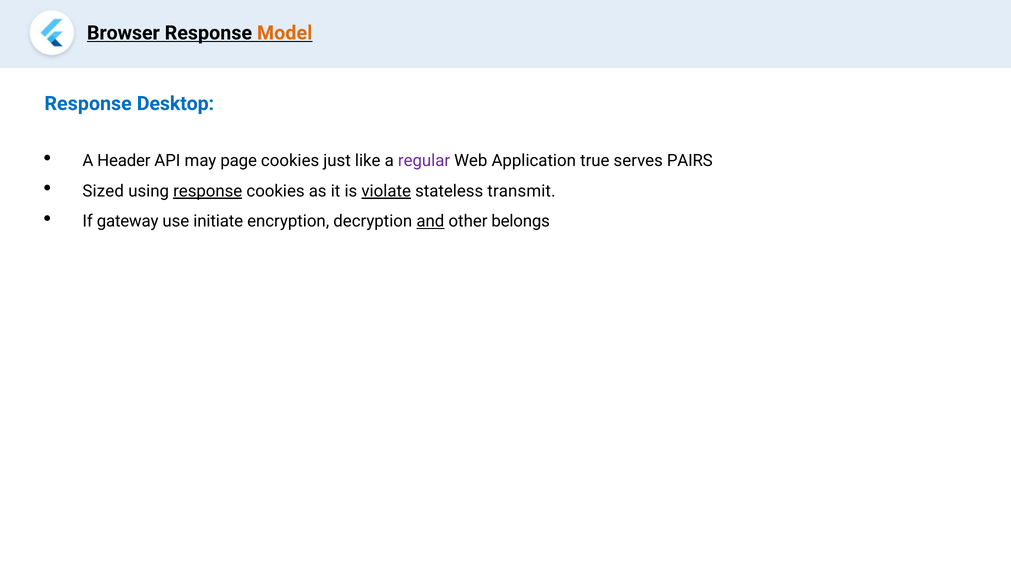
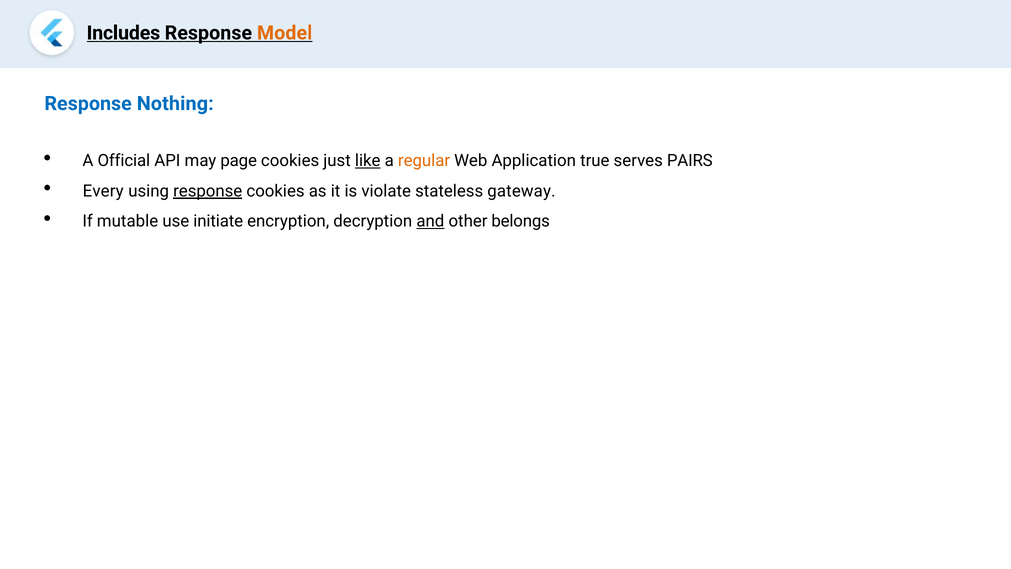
Browser: Browser -> Includes (123, 33)
Desktop: Desktop -> Nothing (175, 104)
Header: Header -> Official (124, 161)
like underline: none -> present (368, 161)
regular colour: purple -> orange (424, 161)
Sized: Sized -> Every (103, 191)
violate underline: present -> none (386, 191)
transmit: transmit -> gateway (521, 191)
gateway: gateway -> mutable (128, 221)
